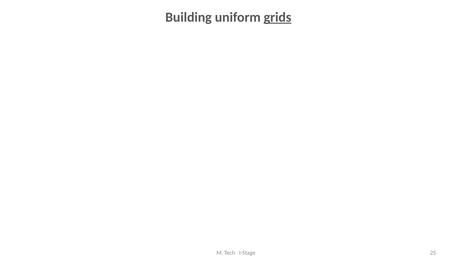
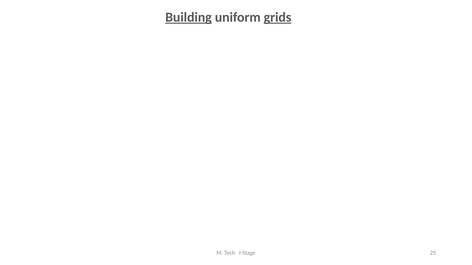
Building underline: none -> present (189, 17)
